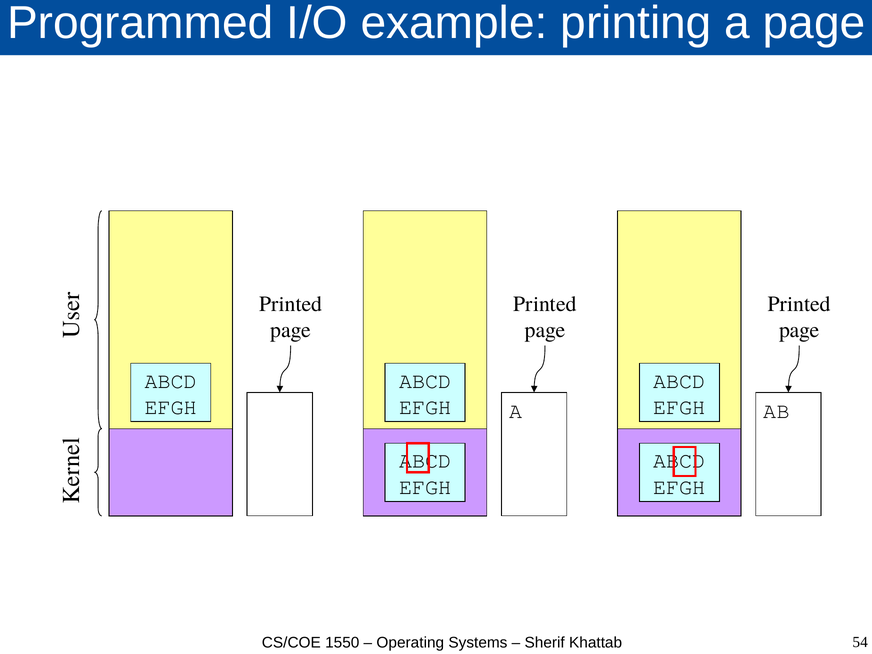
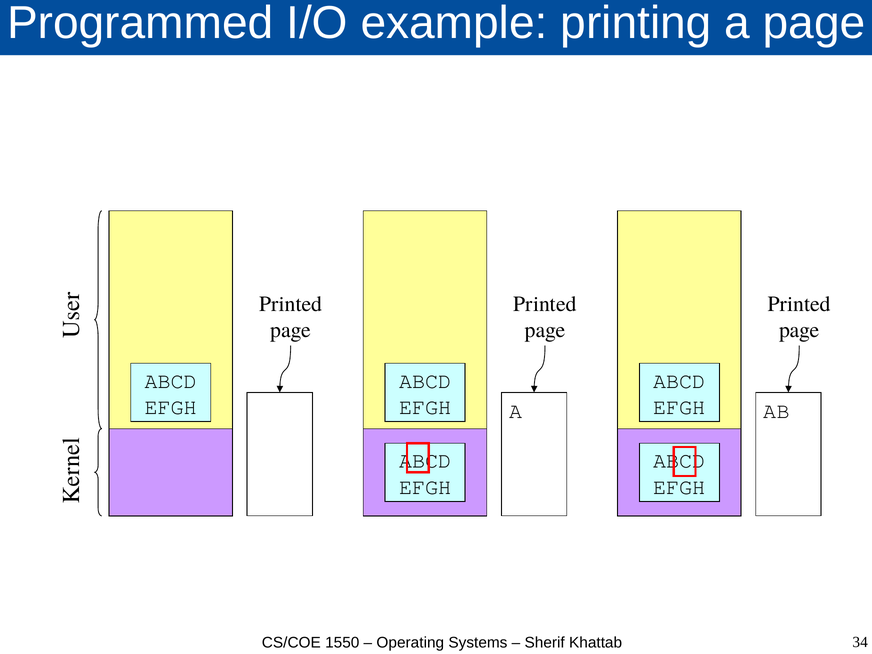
54: 54 -> 34 (860, 642)
